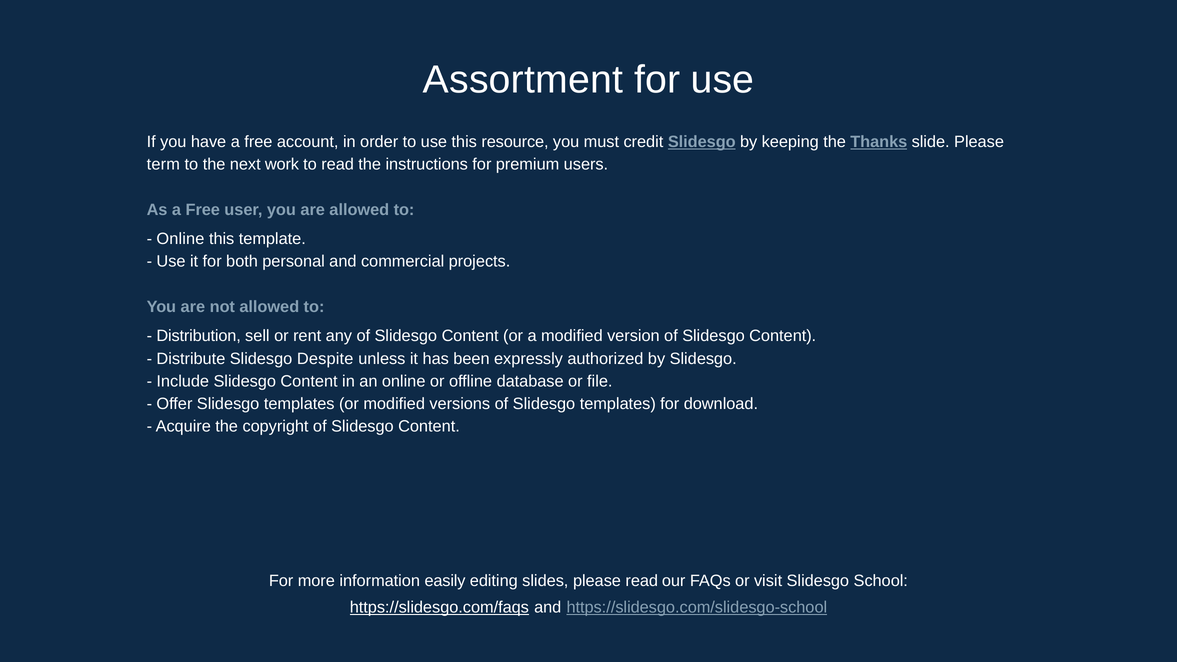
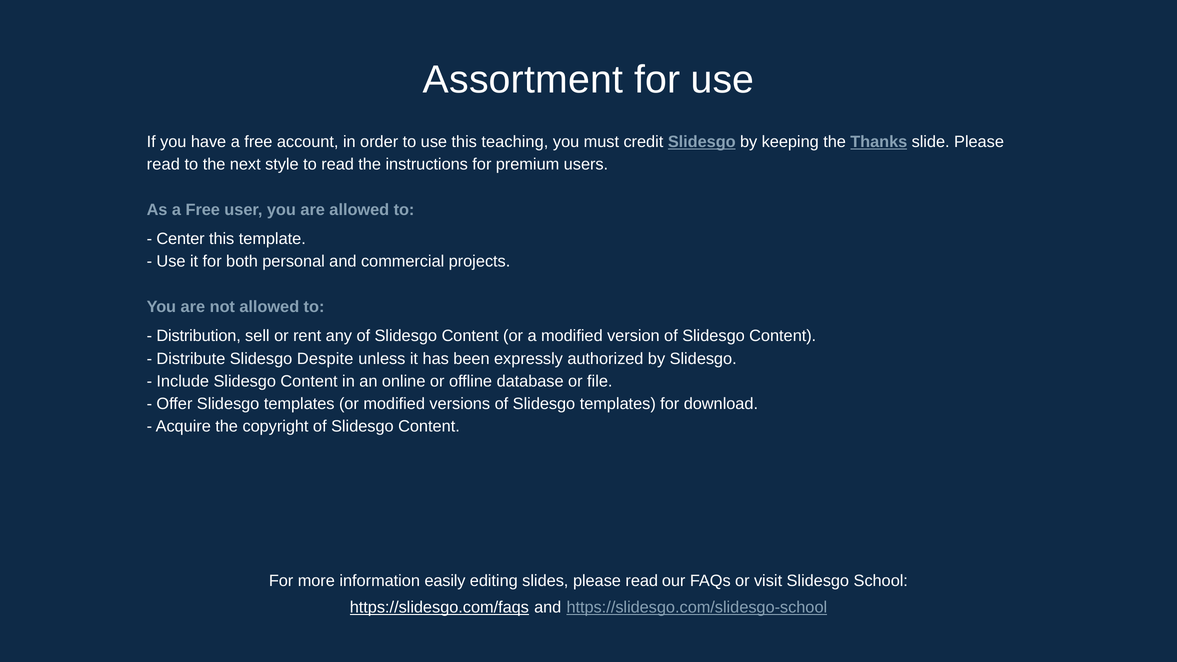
resource: resource -> teaching (515, 142)
term: term -> read (163, 164)
work: work -> style (282, 164)
Online: Online -> Center (181, 239)
